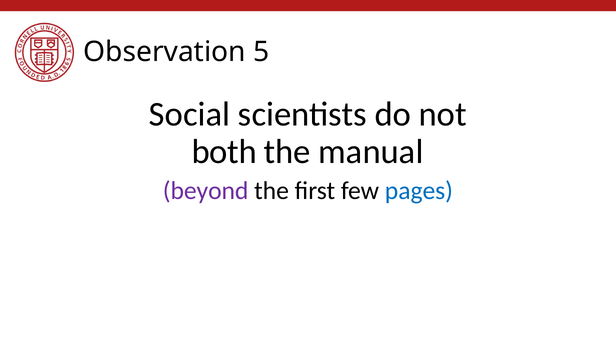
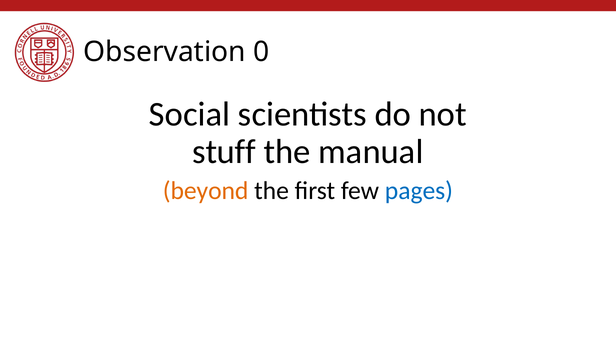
5: 5 -> 0 (261, 52)
both: both -> stuff (224, 152)
beyond colour: purple -> orange (206, 191)
